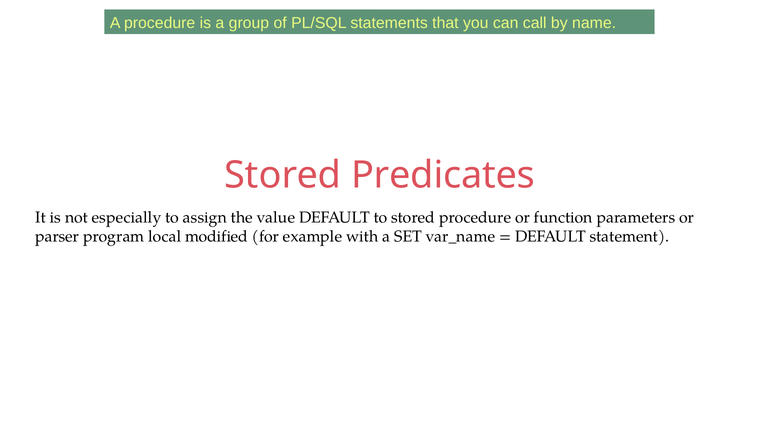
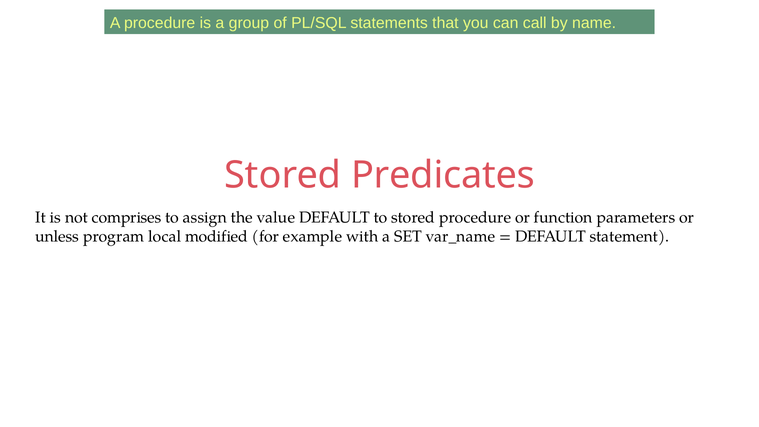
especially: especially -> comprises (127, 217)
parser: parser -> unless (57, 236)
